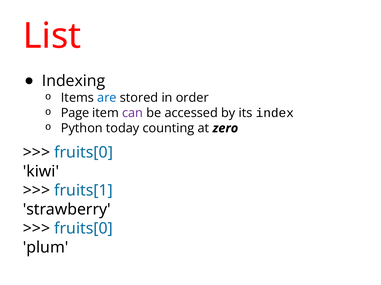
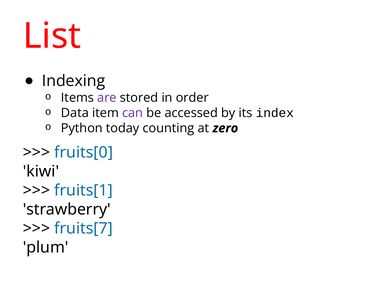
are colour: blue -> purple (107, 98)
Page: Page -> Data (75, 113)
fruits[0: fruits[0 -> fruits[7 (84, 229)
